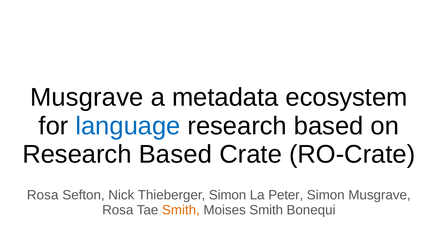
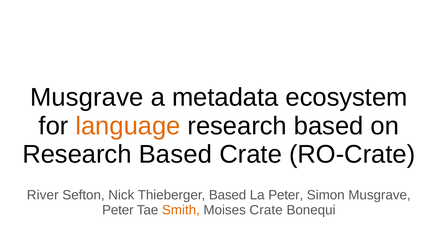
language colour: blue -> orange (128, 126)
Rosa: Rosa -> River (43, 195)
Thieberger Simon: Simon -> Based (228, 195)
Rosa: Rosa -> Peter (118, 210)
Moises Smith: Smith -> Crate (266, 210)
